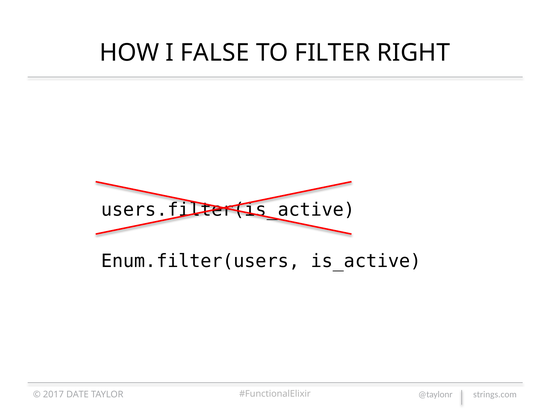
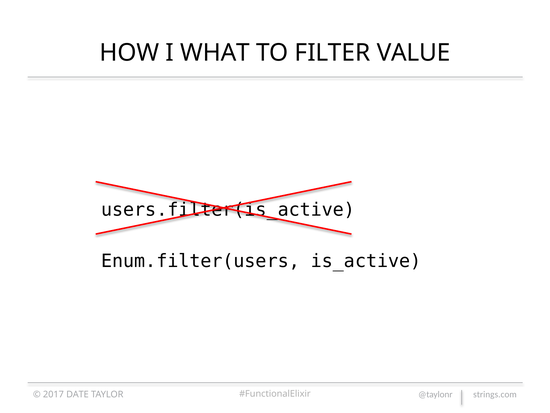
FALSE: FALSE -> WHAT (215, 53)
RIGHT: RIGHT -> VALUE (414, 53)
